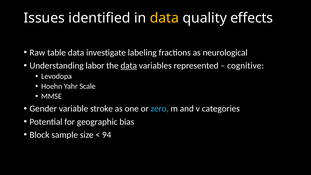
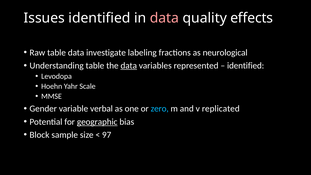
data colour: yellow -> pink (164, 18)
Understanding labor: labor -> table (95, 66)
cognitive: cognitive -> identified (246, 66)
stroke: stroke -> verbal (101, 109)
categories: categories -> replicated (221, 109)
geographic underline: none -> present (97, 122)
94: 94 -> 97 (107, 135)
